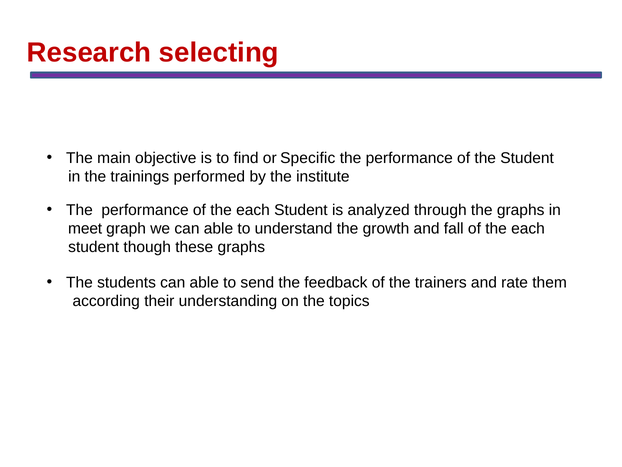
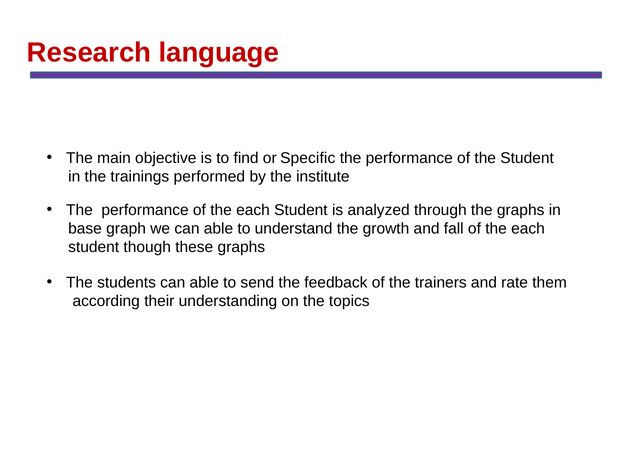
selecting: selecting -> language (219, 53)
meet: meet -> base (85, 228)
